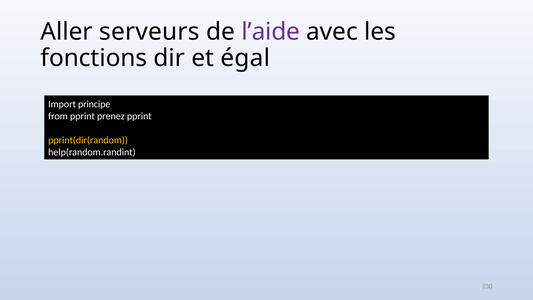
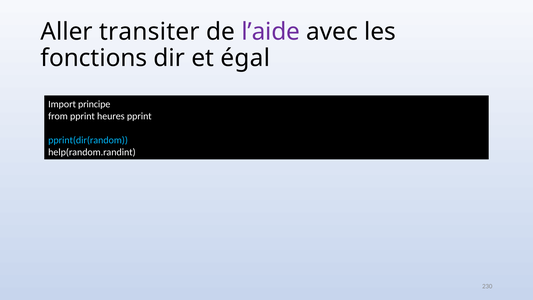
serveurs: serveurs -> transiter (149, 32)
prenez: prenez -> heures (111, 116)
pprint(dir(random colour: yellow -> light blue (88, 140)
